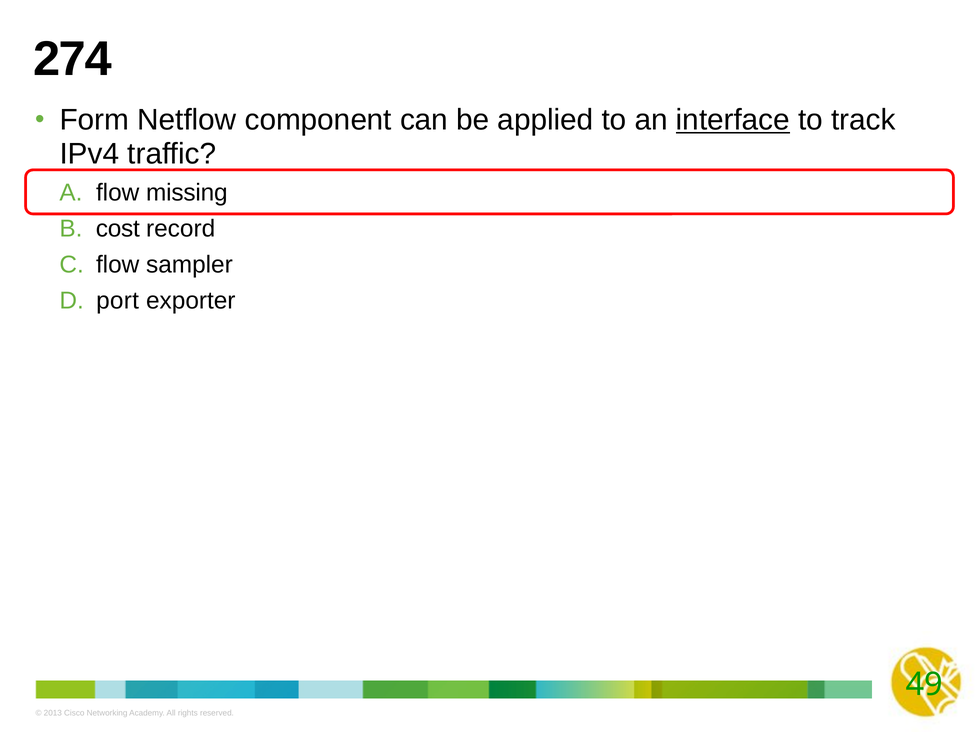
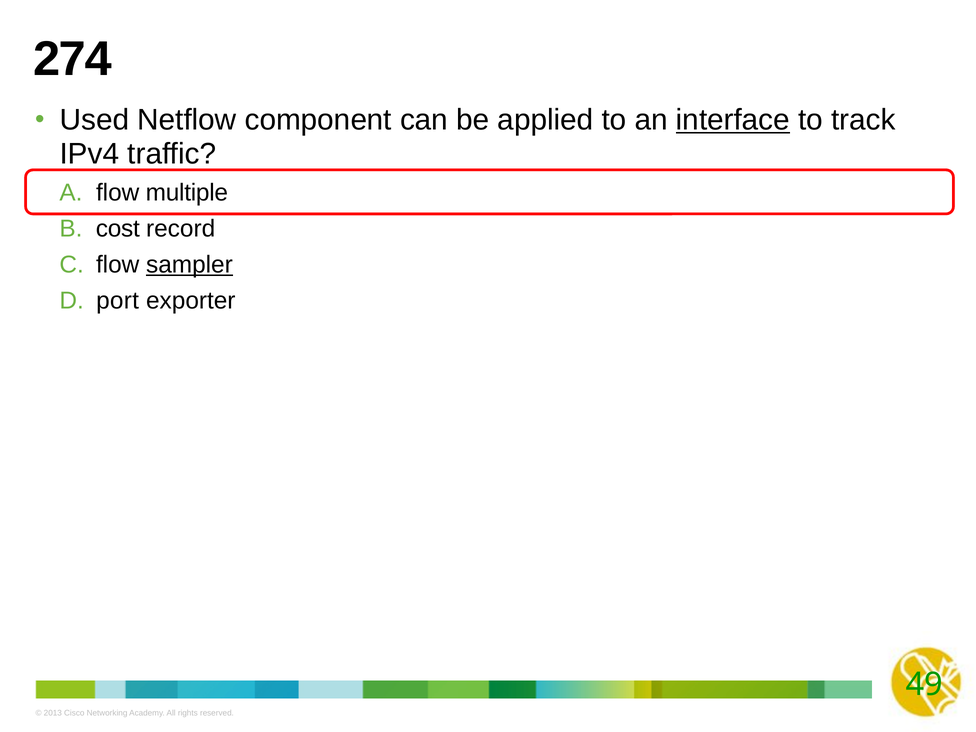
Form: Form -> Used (94, 120)
missing: missing -> multiple (187, 193)
sampler underline: none -> present (189, 265)
